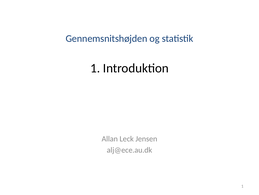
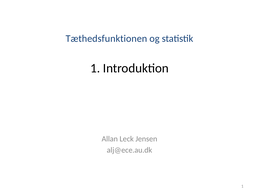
Gennemsnitshøjden: Gennemsnitshøjden -> Tæthedsfunktionen (106, 38)
